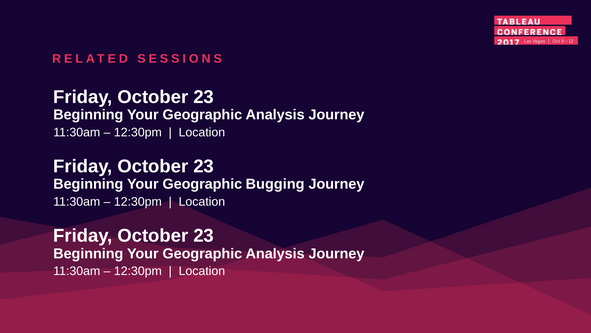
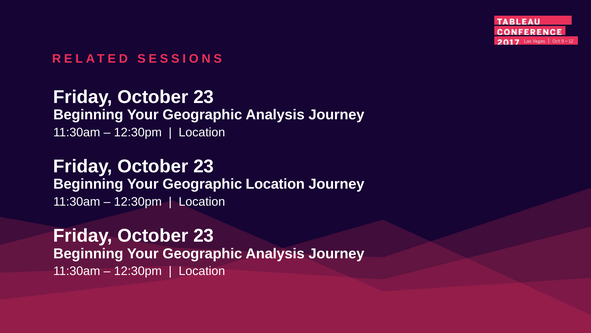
Geographic Bugging: Bugging -> Location (275, 184)
